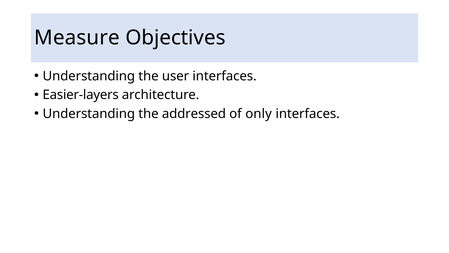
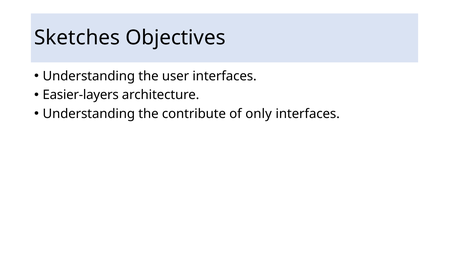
Measure: Measure -> Sketches (77, 38)
addressed: addressed -> contribute (194, 114)
